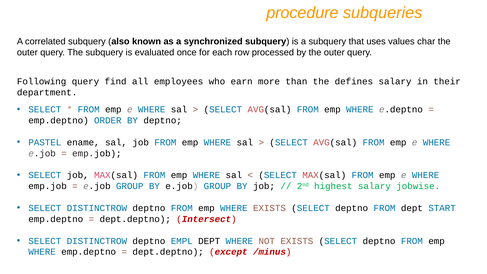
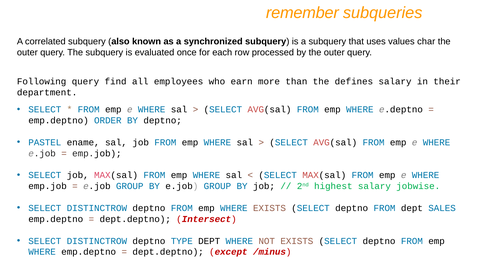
procedure: procedure -> remember (302, 13)
START: START -> SALES (442, 208)
EMPL: EMPL -> TYPE (182, 241)
